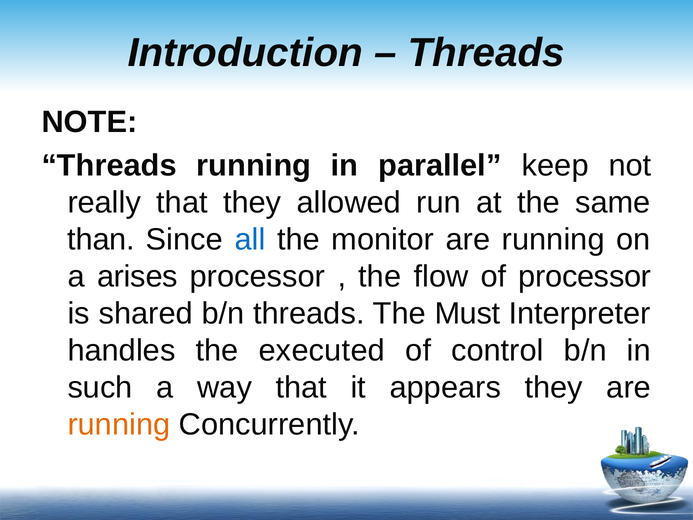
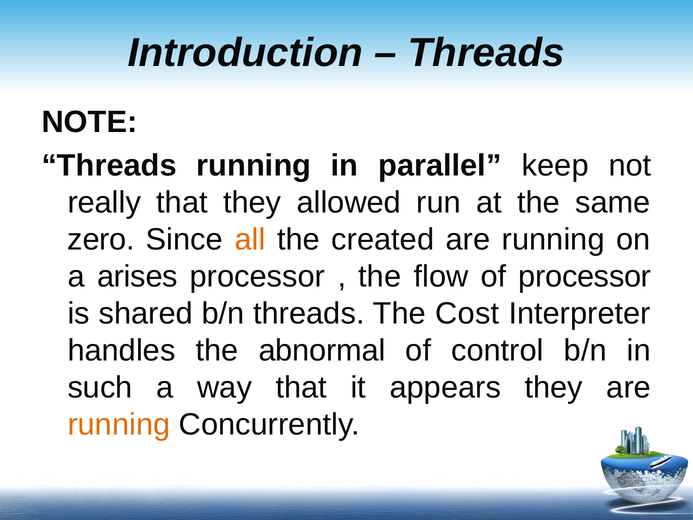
than: than -> zero (101, 239)
all colour: blue -> orange (250, 239)
monitor: monitor -> created (383, 239)
Must: Must -> Cost (467, 313)
executed: executed -> abnormal (322, 350)
